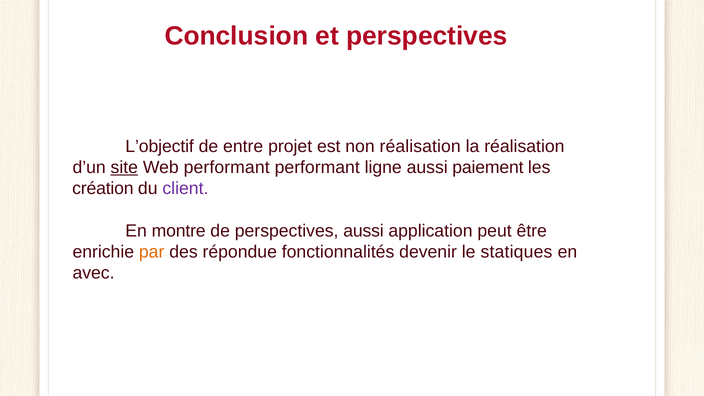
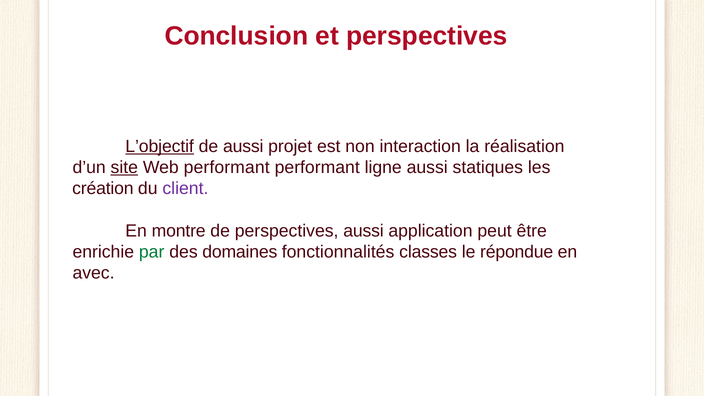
L’objectif underline: none -> present (160, 146)
de entre: entre -> aussi (243, 146)
non réalisation: réalisation -> interaction (420, 146)
paiement: paiement -> statiques (488, 168)
par colour: orange -> green (152, 252)
répondue: répondue -> domaines (240, 252)
devenir: devenir -> classes (428, 252)
statiques: statiques -> répondue (517, 252)
